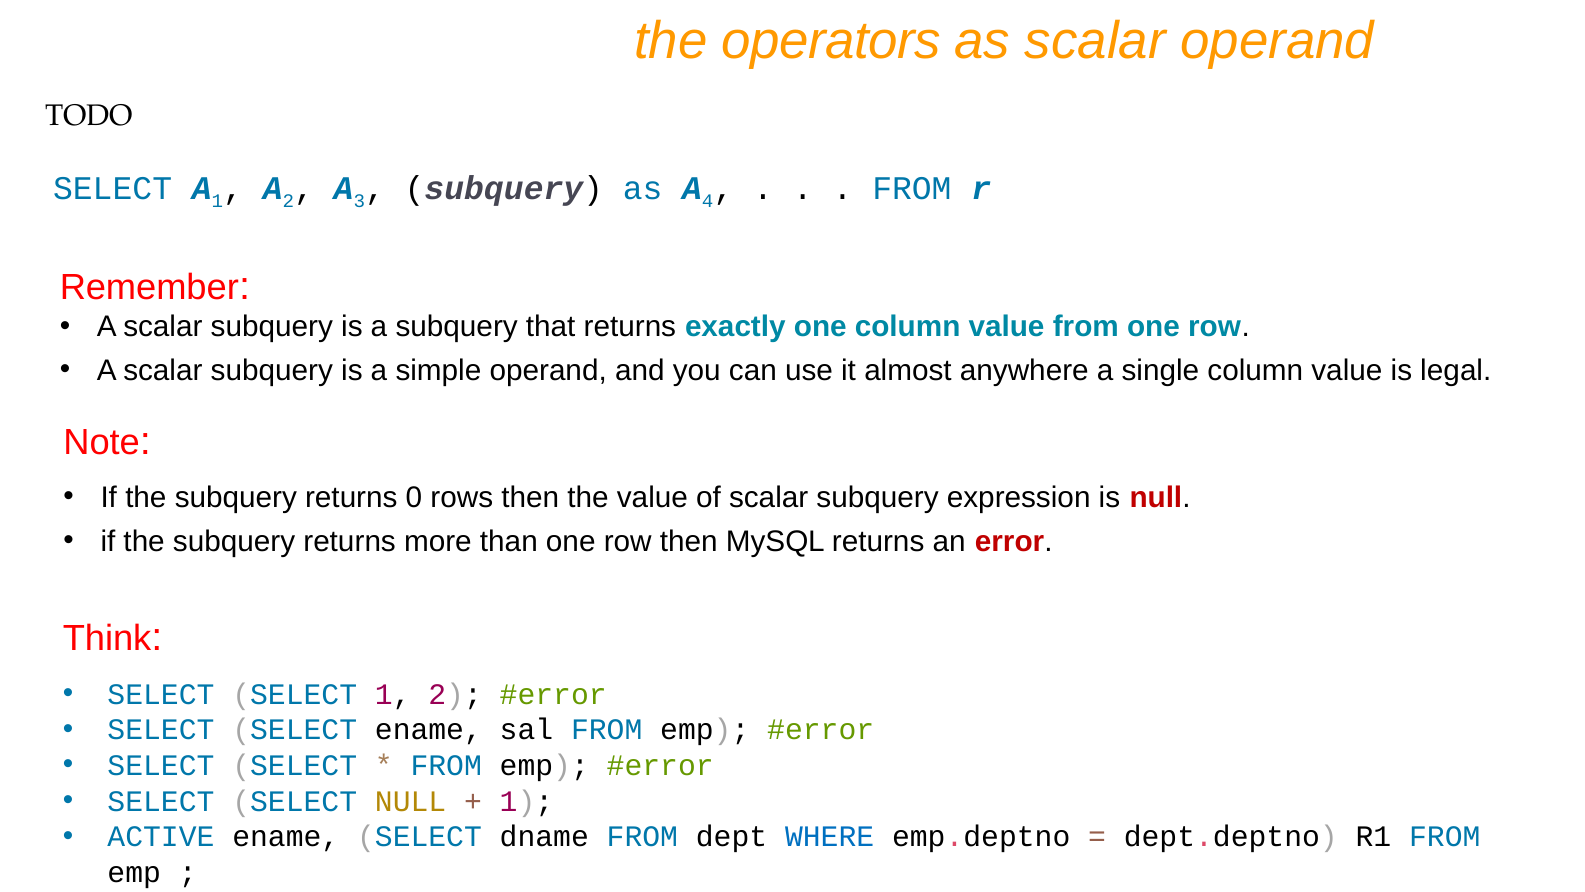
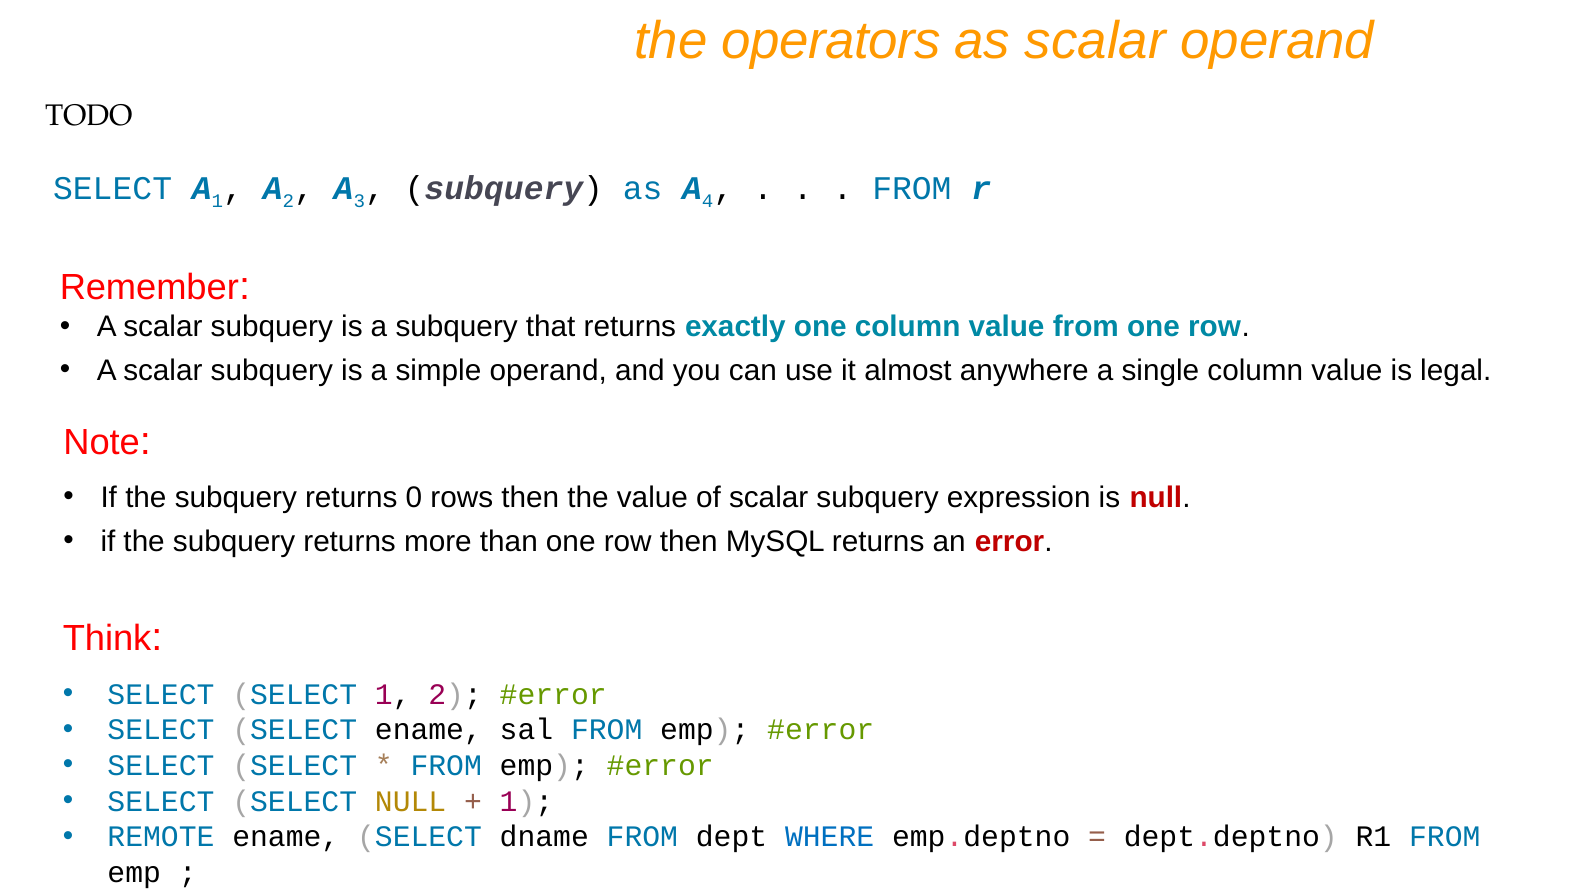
ACTIVE: ACTIVE -> REMOTE (161, 837)
